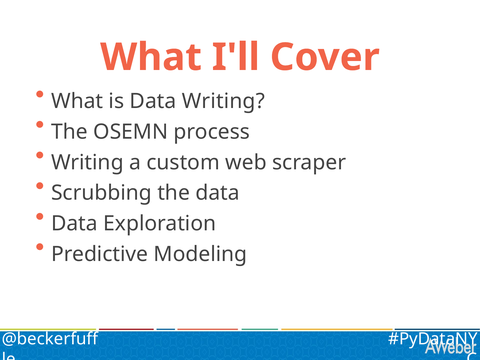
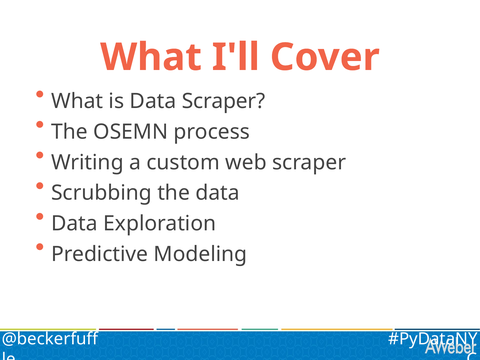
Data Writing: Writing -> Scraper (224, 101)
